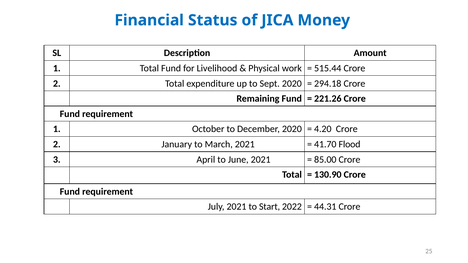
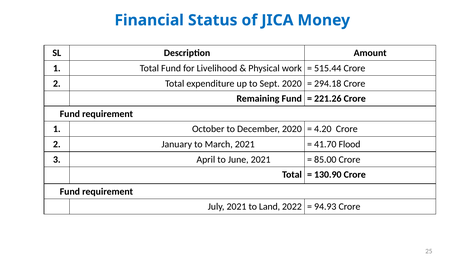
Start: Start -> Land (270, 207)
44.31: 44.31 -> 94.93 (325, 207)
